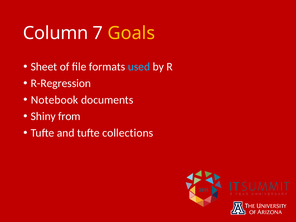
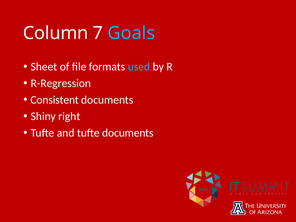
Goals colour: yellow -> light blue (131, 33)
Notebook: Notebook -> Consistent (55, 100)
from: from -> right (69, 116)
tufte collections: collections -> documents (128, 133)
